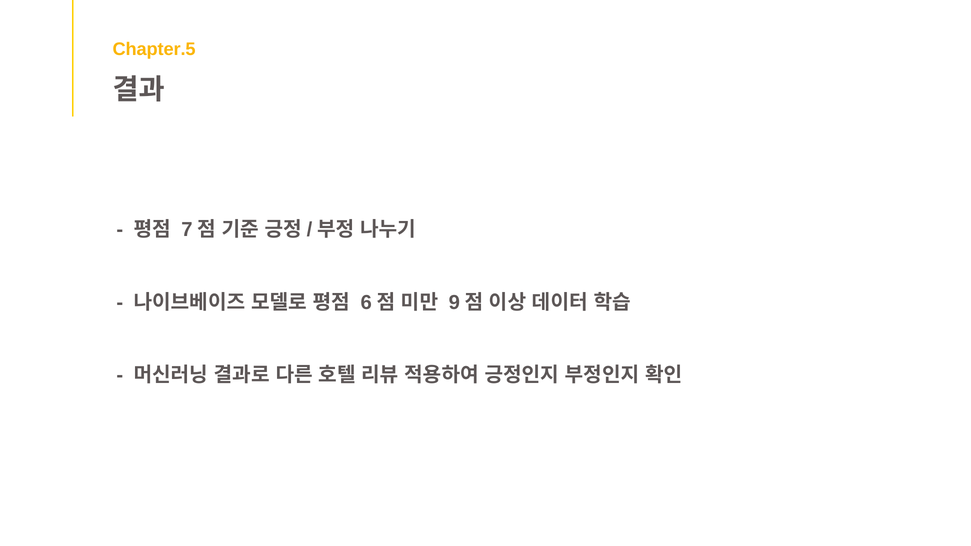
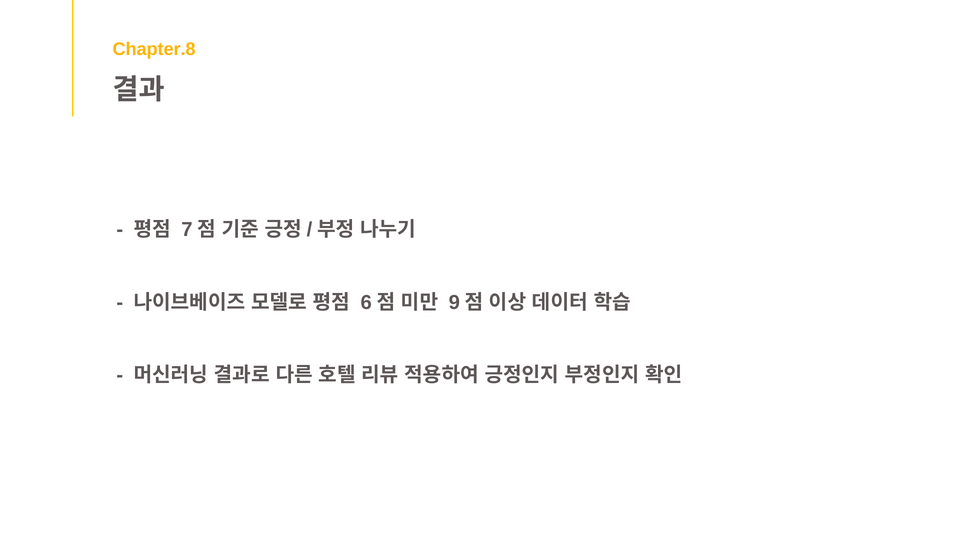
Chapter.5: Chapter.5 -> Chapter.8 (154, 49)
